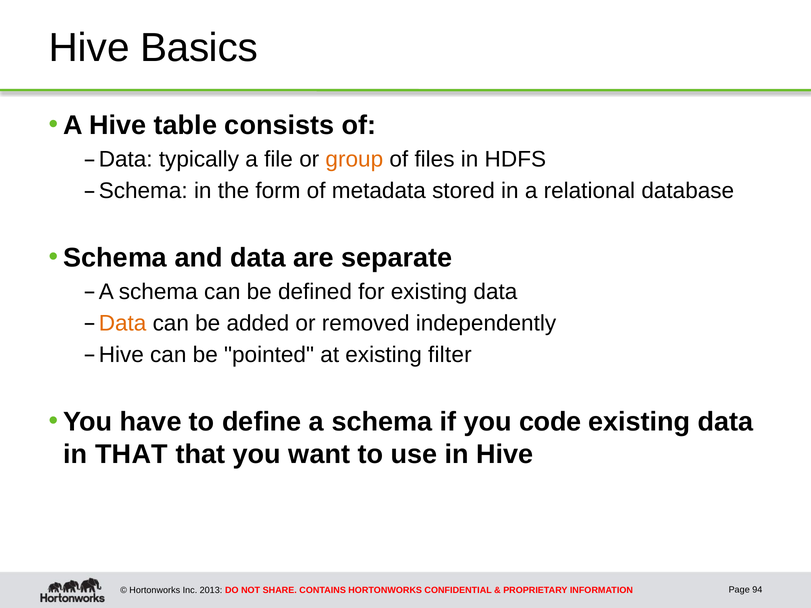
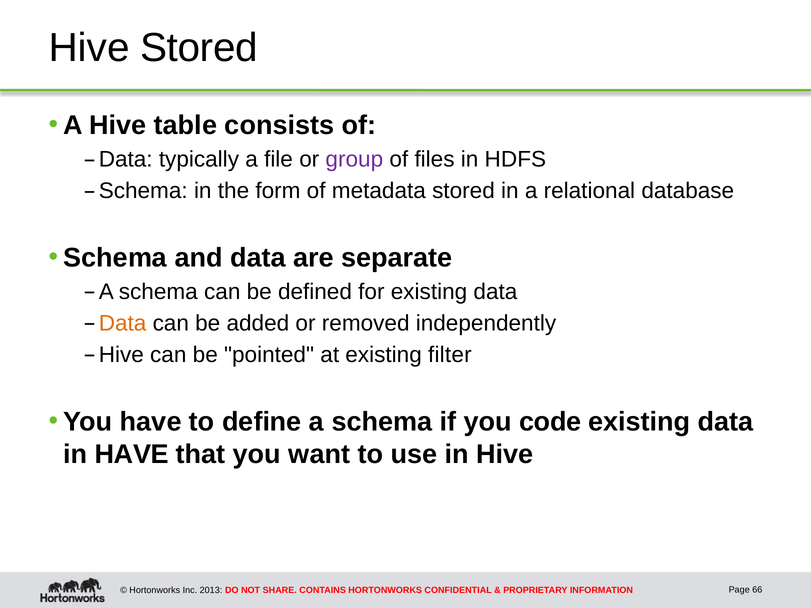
Hive Basics: Basics -> Stored (199, 48)
group colour: orange -> purple (354, 159)
in THAT: THAT -> HAVE (132, 454)
94: 94 -> 66 (757, 590)
